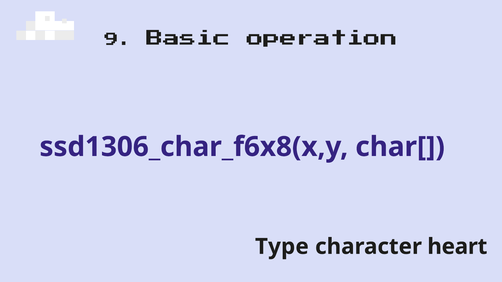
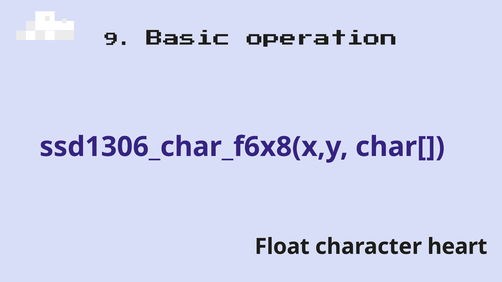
Type: Type -> Float (282, 247)
